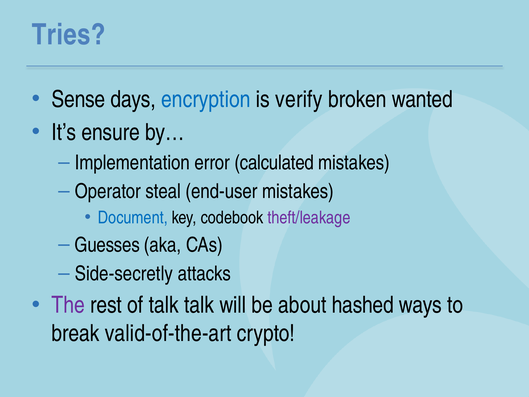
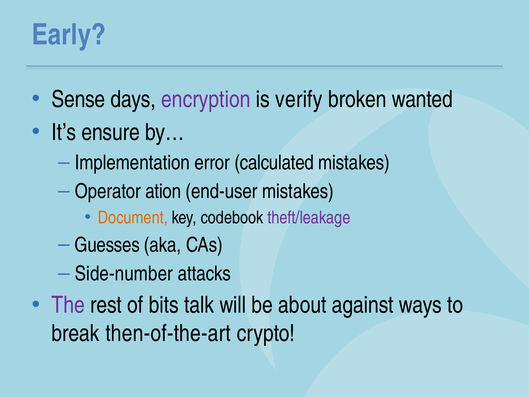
Tries: Tries -> Early (69, 35)
encryption colour: blue -> purple (206, 99)
steal: steal -> ation (163, 191)
Document colour: blue -> orange (133, 218)
Side-secretly: Side-secretly -> Side-number (124, 274)
of talk: talk -> bits (164, 305)
hashed: hashed -> against (363, 305)
valid-of-the-art: valid-of-the-art -> then-of-the-art (168, 333)
